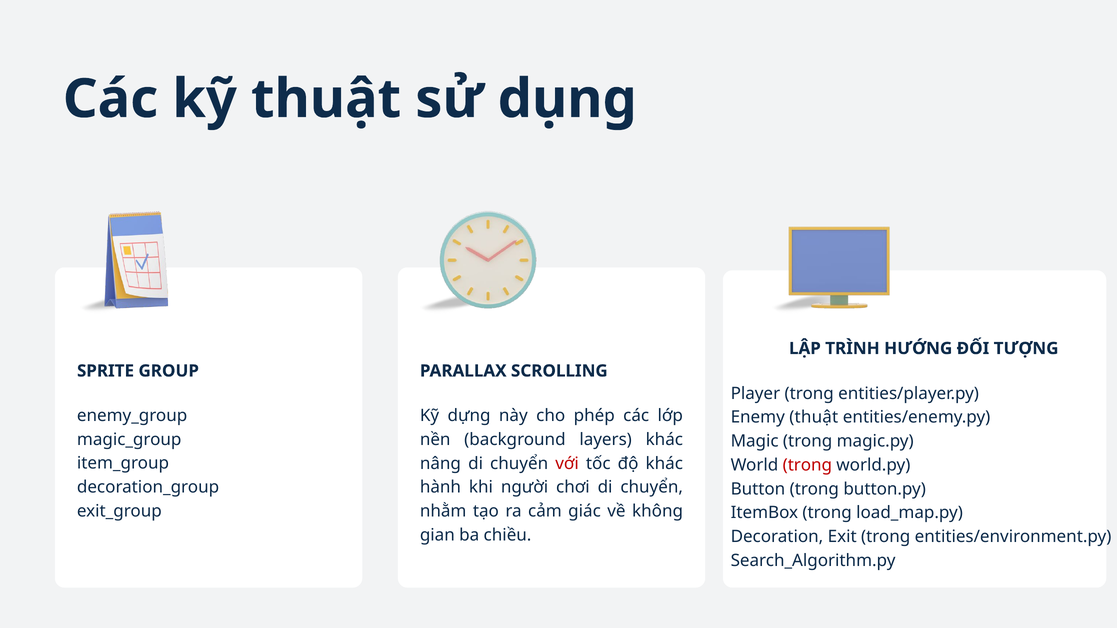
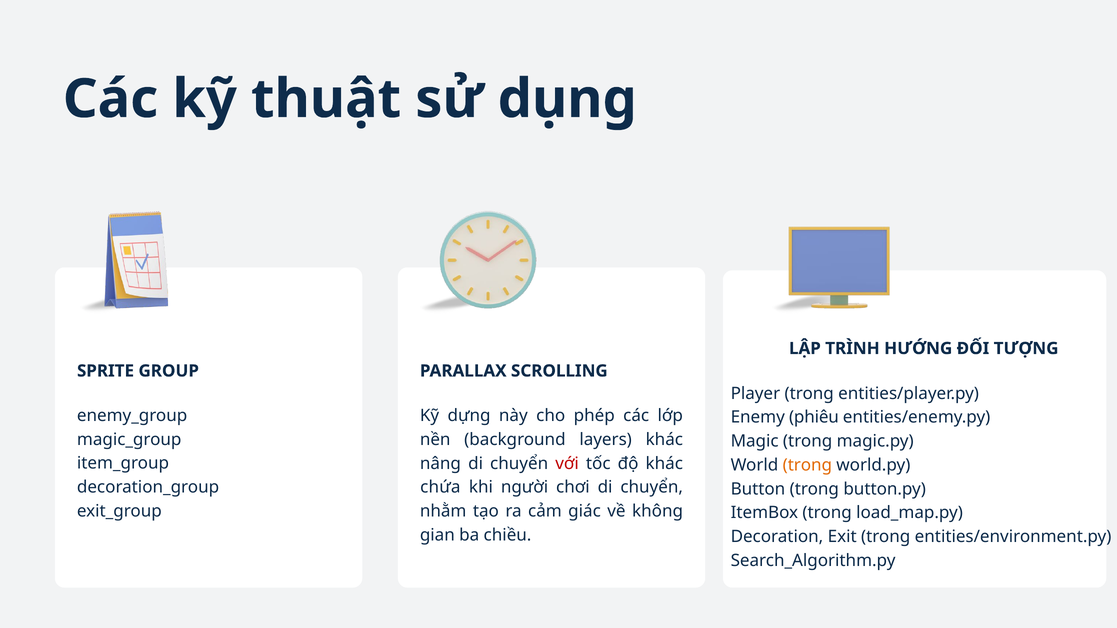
Enemy thuật: thuật -> phiêu (814, 418)
trong colour: red -> orange (807, 465)
hành: hành -> chứa (440, 488)
